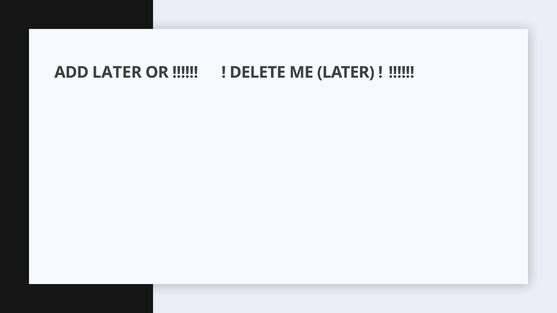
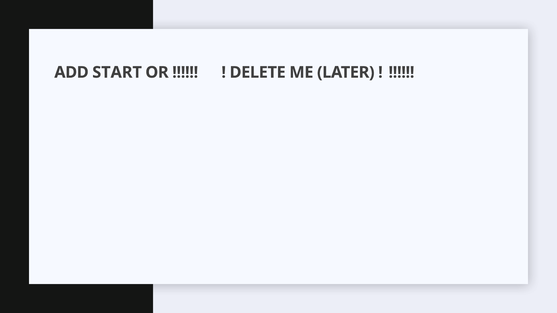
ADD LATER: LATER -> START (117, 72)
